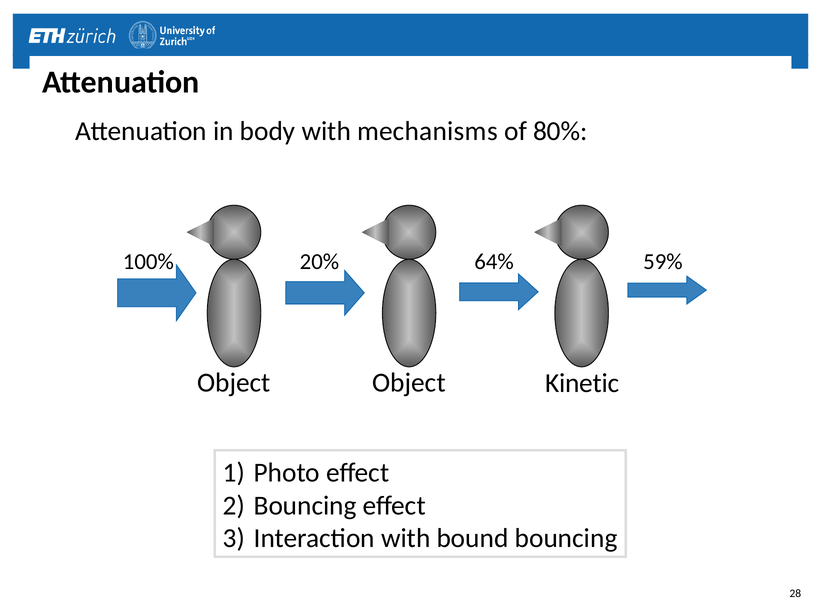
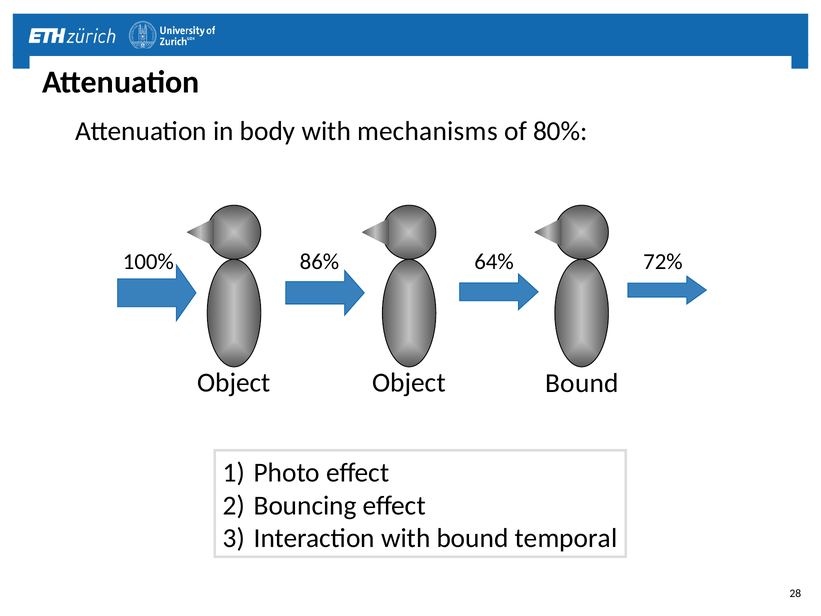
20%: 20% -> 86% (319, 261)
59%: 59% -> 72% (663, 261)
Object Kinetic: Kinetic -> Bound (582, 383)
bound bouncing: bouncing -> temporal (566, 538)
